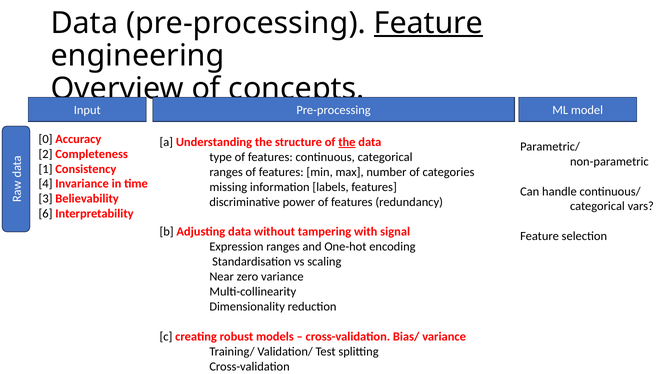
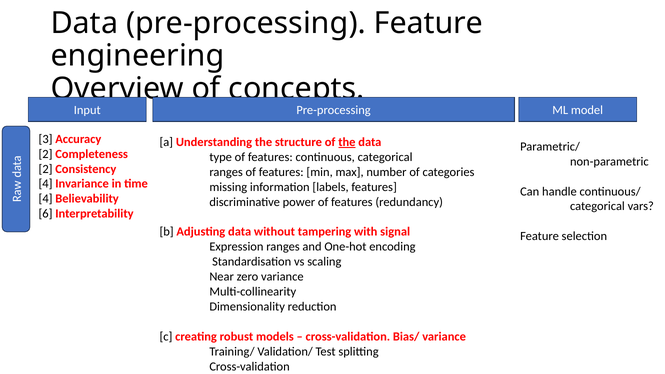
Feature underline: present -> none (428, 23)
0: 0 -> 3 (46, 139)
1: 1 -> 2 (46, 169)
3: 3 -> 4 (46, 199)
